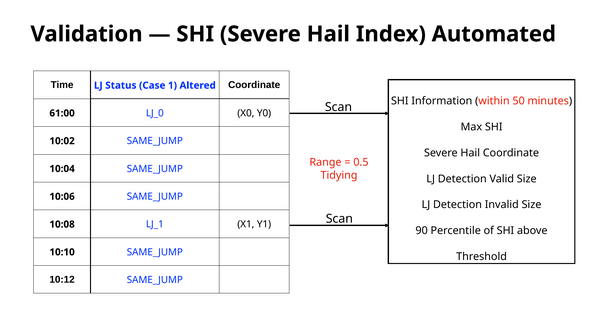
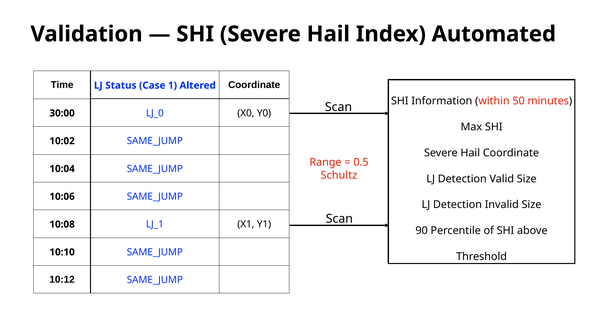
61:00: 61:00 -> 30:00 (62, 113)
Tidying: Tidying -> Schultz (339, 175)
